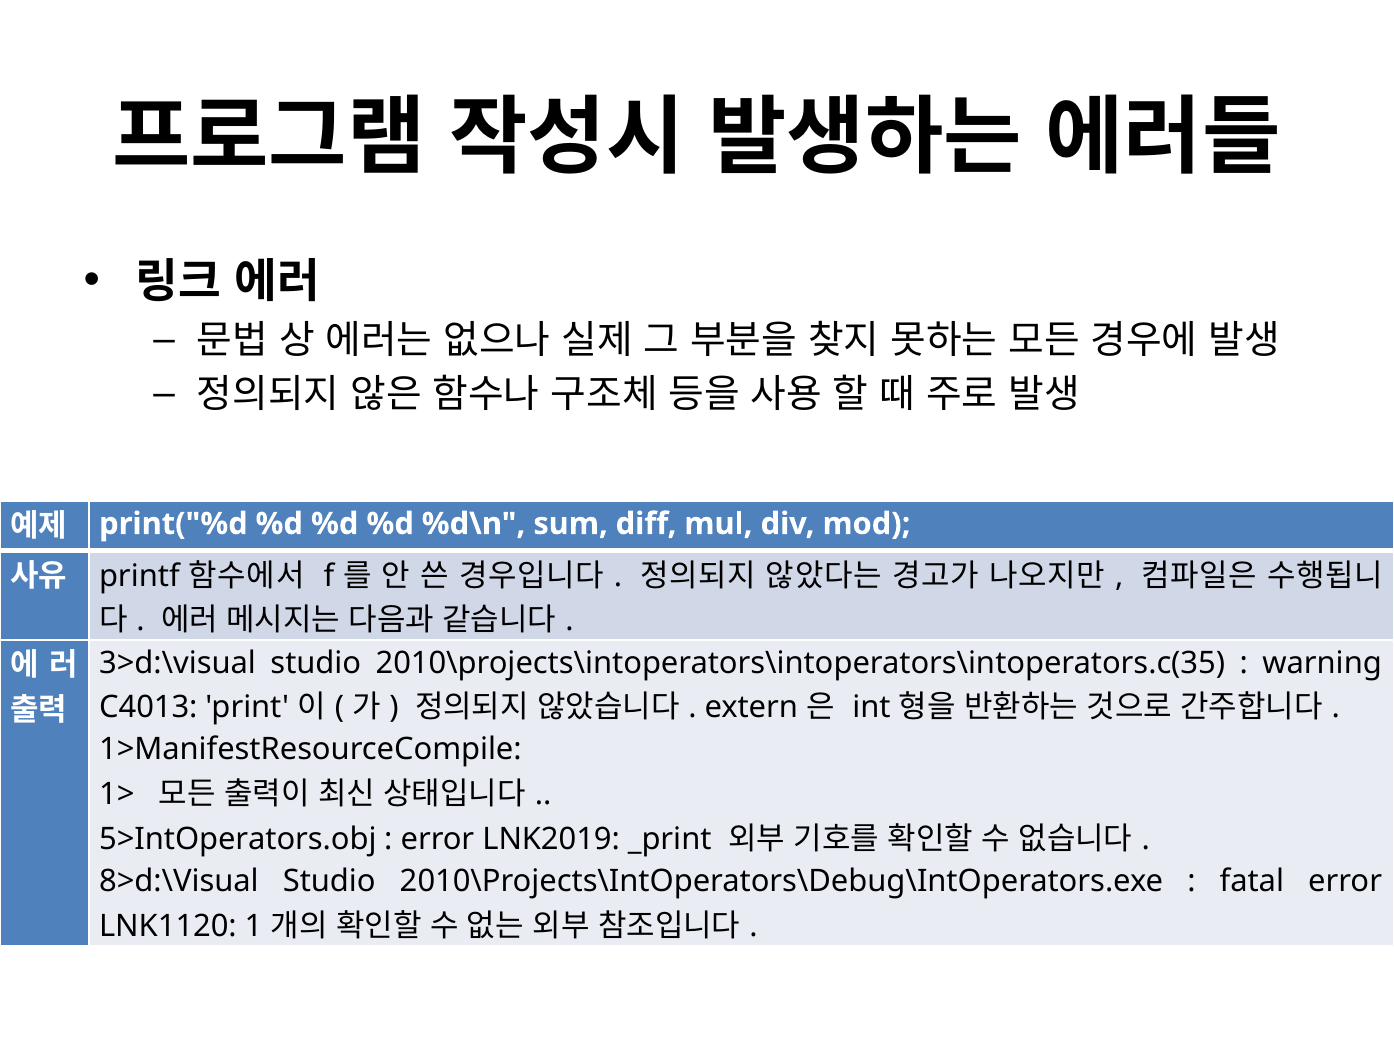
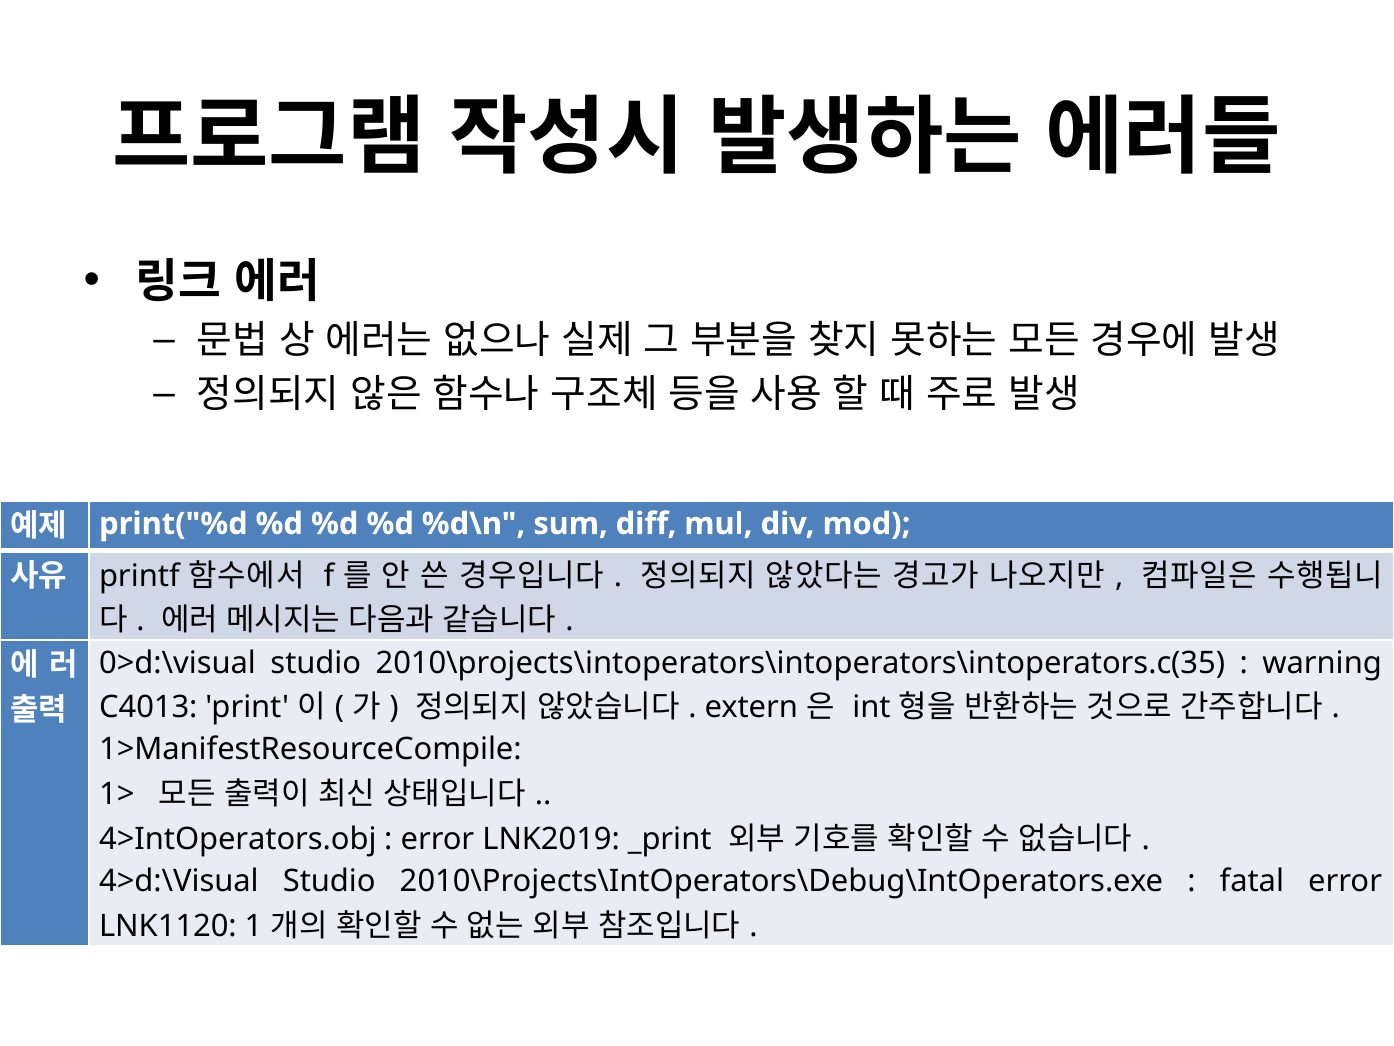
3>d:\visual: 3>d:\visual -> 0>d:\visual (178, 662)
5>IntOperators.obj: 5>IntOperators.obj -> 4>IntOperators.obj (238, 839)
8>d:\Visual: 8>d:\Visual -> 4>d:\Visual (179, 881)
